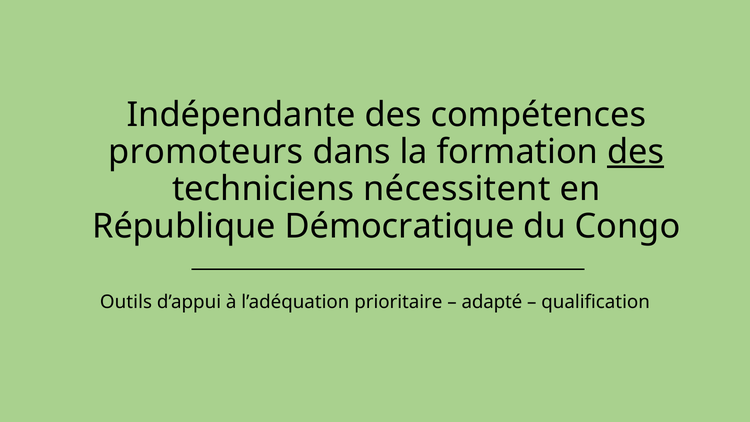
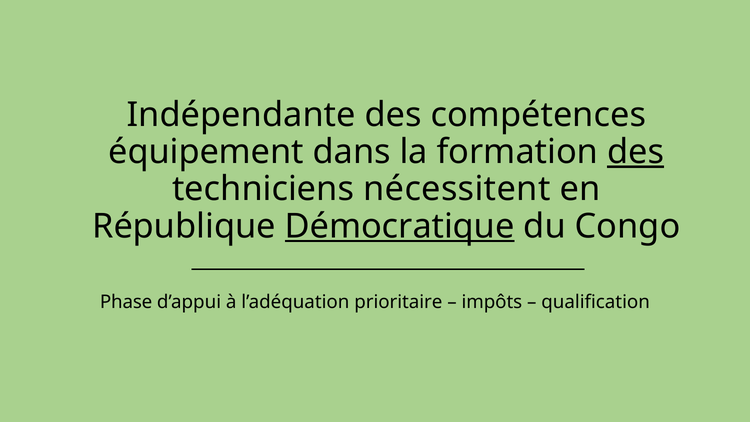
promoteurs: promoteurs -> équipement (206, 152)
Démocratique underline: none -> present (400, 226)
Outils: Outils -> Phase (126, 302)
adapté: adapté -> impôts (492, 302)
